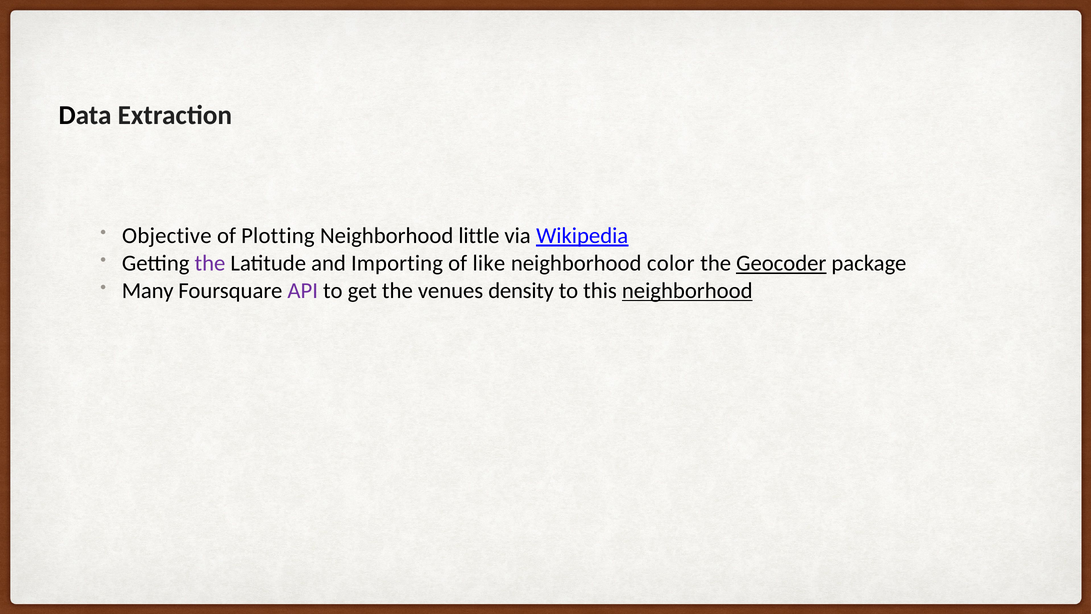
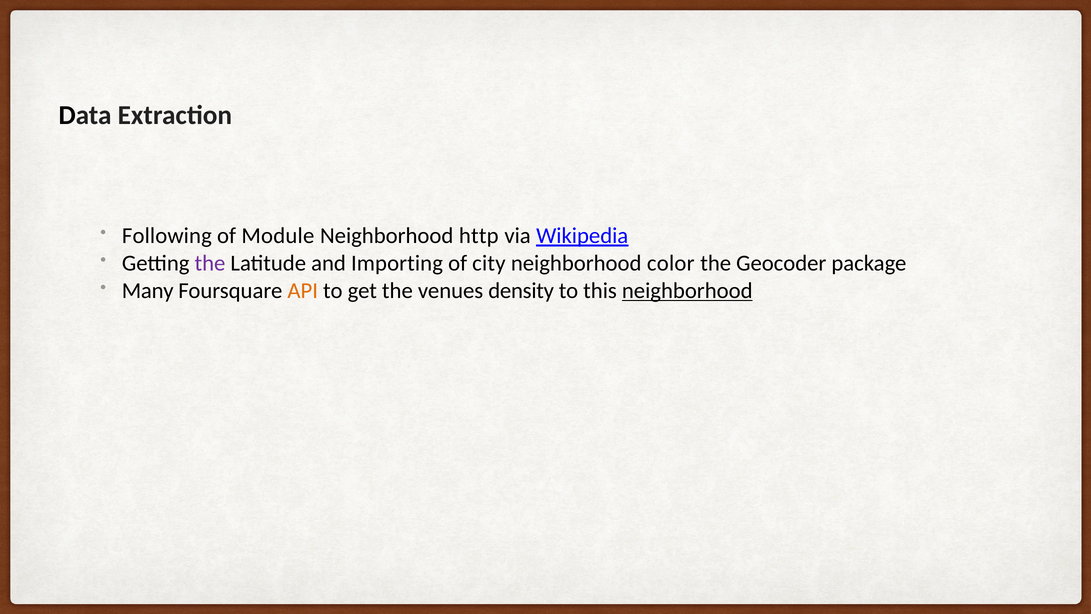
Objective: Objective -> Following (167, 236)
Plotting: Plotting -> Module (278, 236)
little: little -> http (479, 236)
like: like -> city (489, 263)
Geocoder underline: present -> none (781, 263)
API colour: purple -> orange (303, 291)
